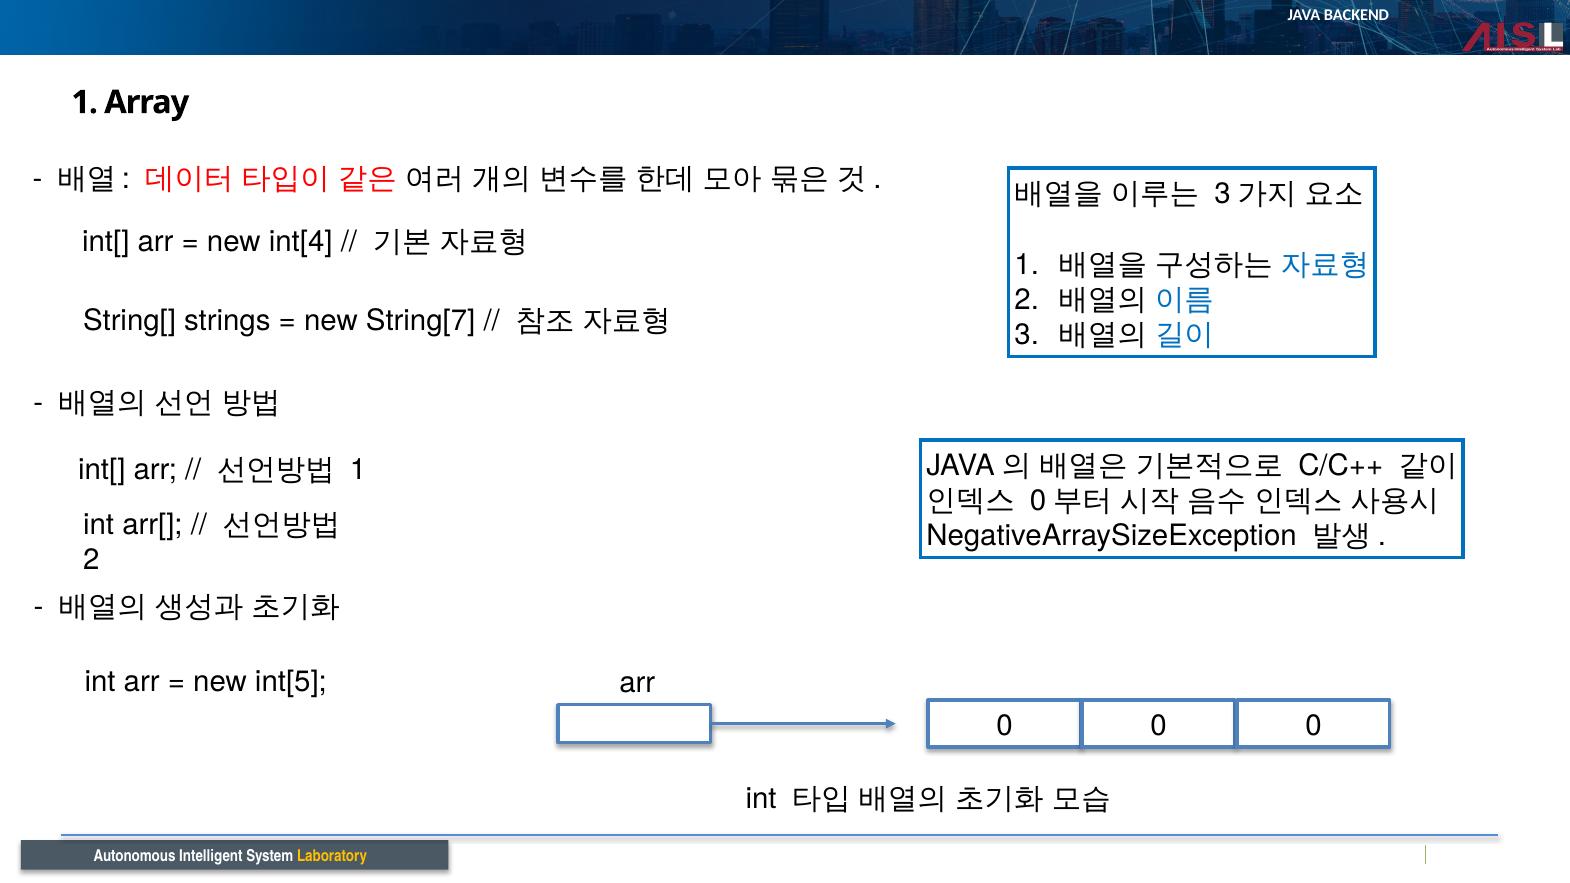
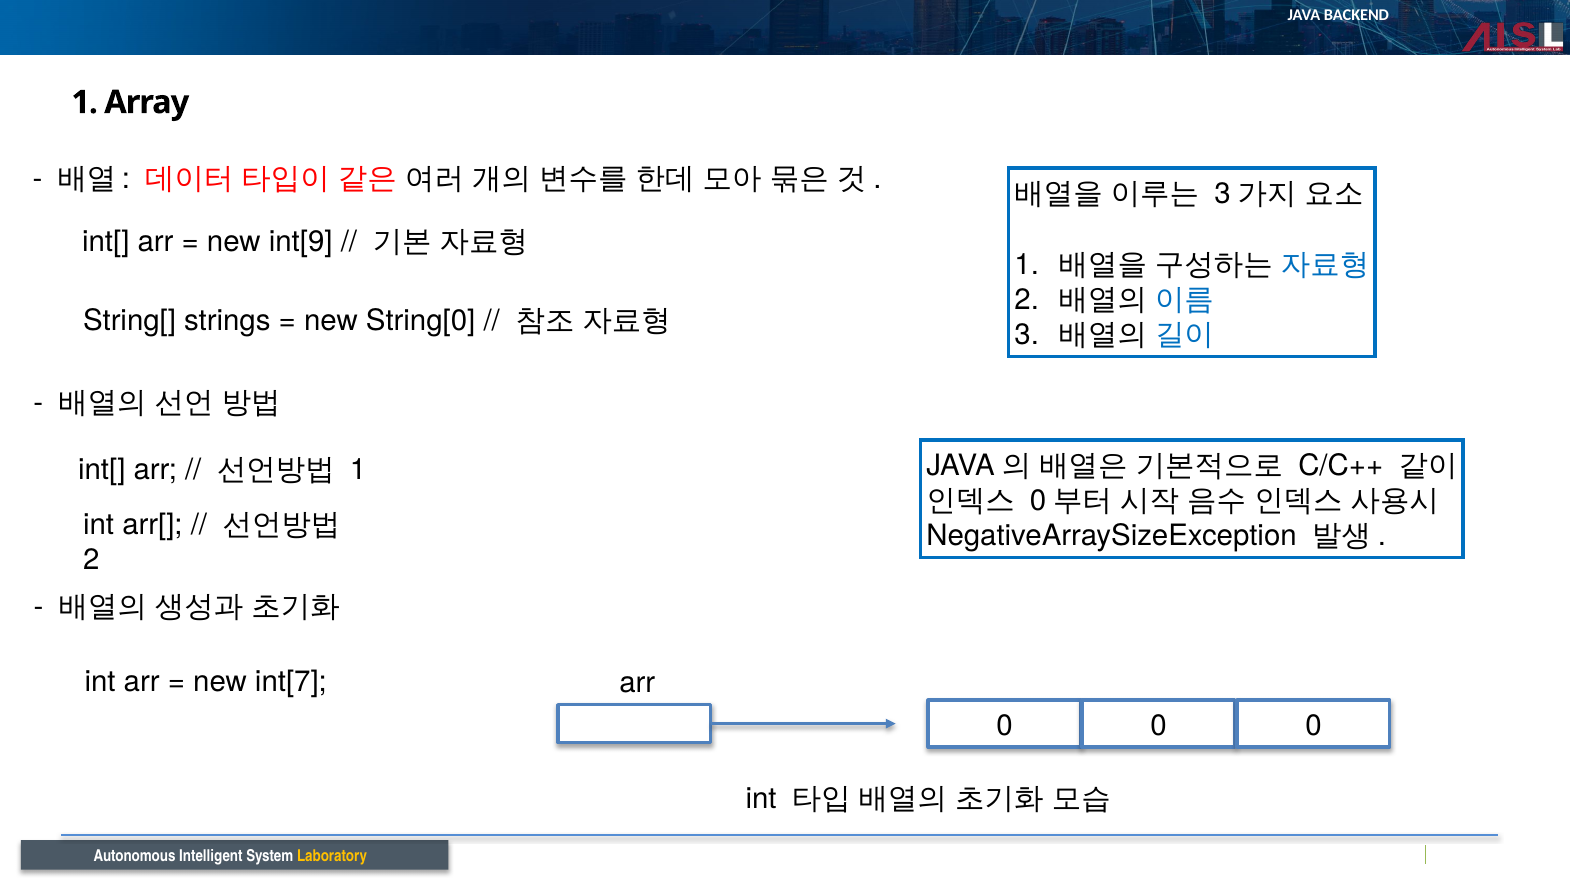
int[4: int[4 -> int[9 (301, 241)
String[7: String[7 -> String[0 (421, 321)
int[5: int[5 -> int[7 (291, 682)
